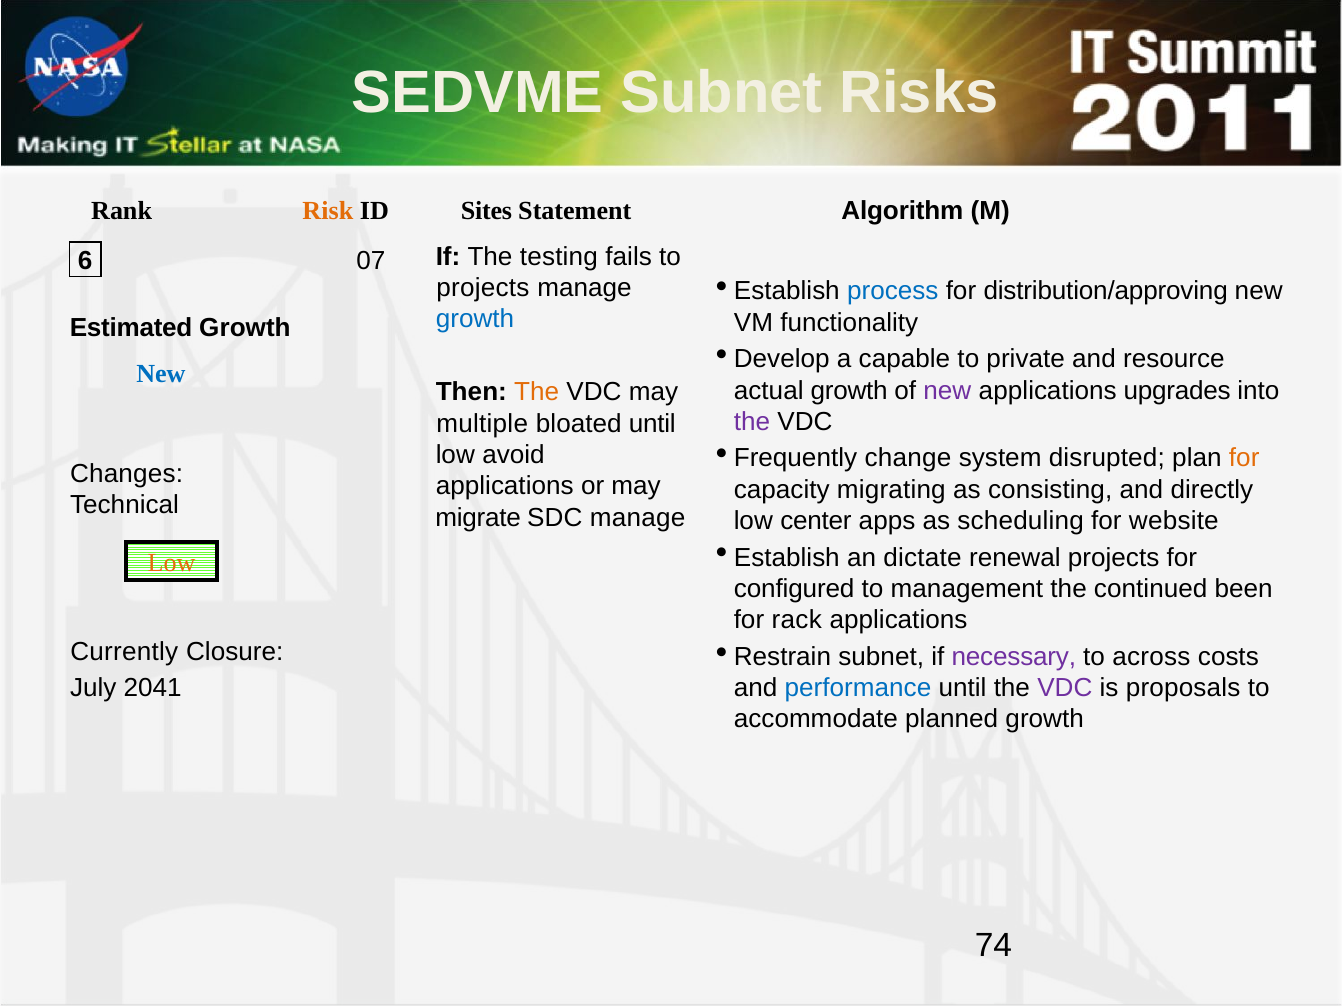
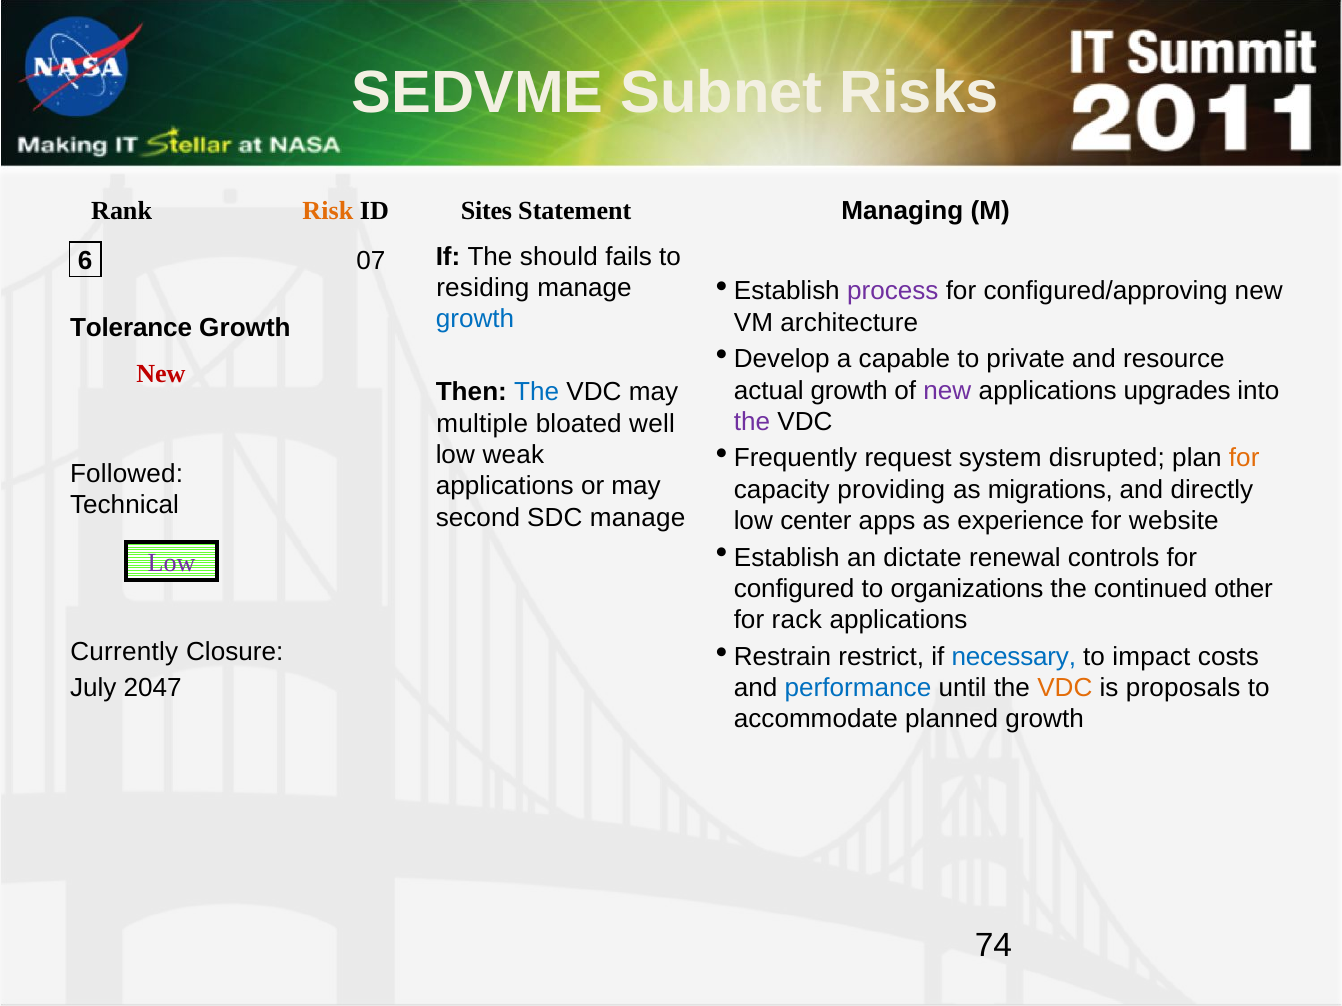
Algorithm: Algorithm -> Managing (902, 211)
testing: testing -> should (559, 257)
projects: projects -> residing (483, 288)
process colour: blue -> purple (893, 291)
distribution/approving: distribution/approving -> configured/approving (1106, 291)
functionality: functionality -> architecture (849, 323)
Estimated: Estimated -> Tolerance (131, 328)
New colour: blue -> red (161, 374)
The colour: orange -> blue (537, 393)
bloated until: until -> well (652, 424)
avoid: avoid -> weak (513, 455)
change: change -> request (908, 459)
Changes: Changes -> Followed (127, 474)
migrating: migrating -> providing (891, 490)
consisting: consisting -> migrations (1050, 490)
migrate: migrate -> second (478, 518)
scheduling: scheduling -> experience (1021, 521)
renewal projects: projects -> controls (1114, 558)
Low colour: orange -> purple (172, 563)
management: management -> organizations (967, 589)
been: been -> other (1244, 589)
subnet: subnet -> restrict (881, 657)
necessary colour: purple -> blue (1014, 657)
across: across -> impact (1151, 657)
2041: 2041 -> 2047 (153, 688)
VDC colour: purple -> orange (1065, 688)
